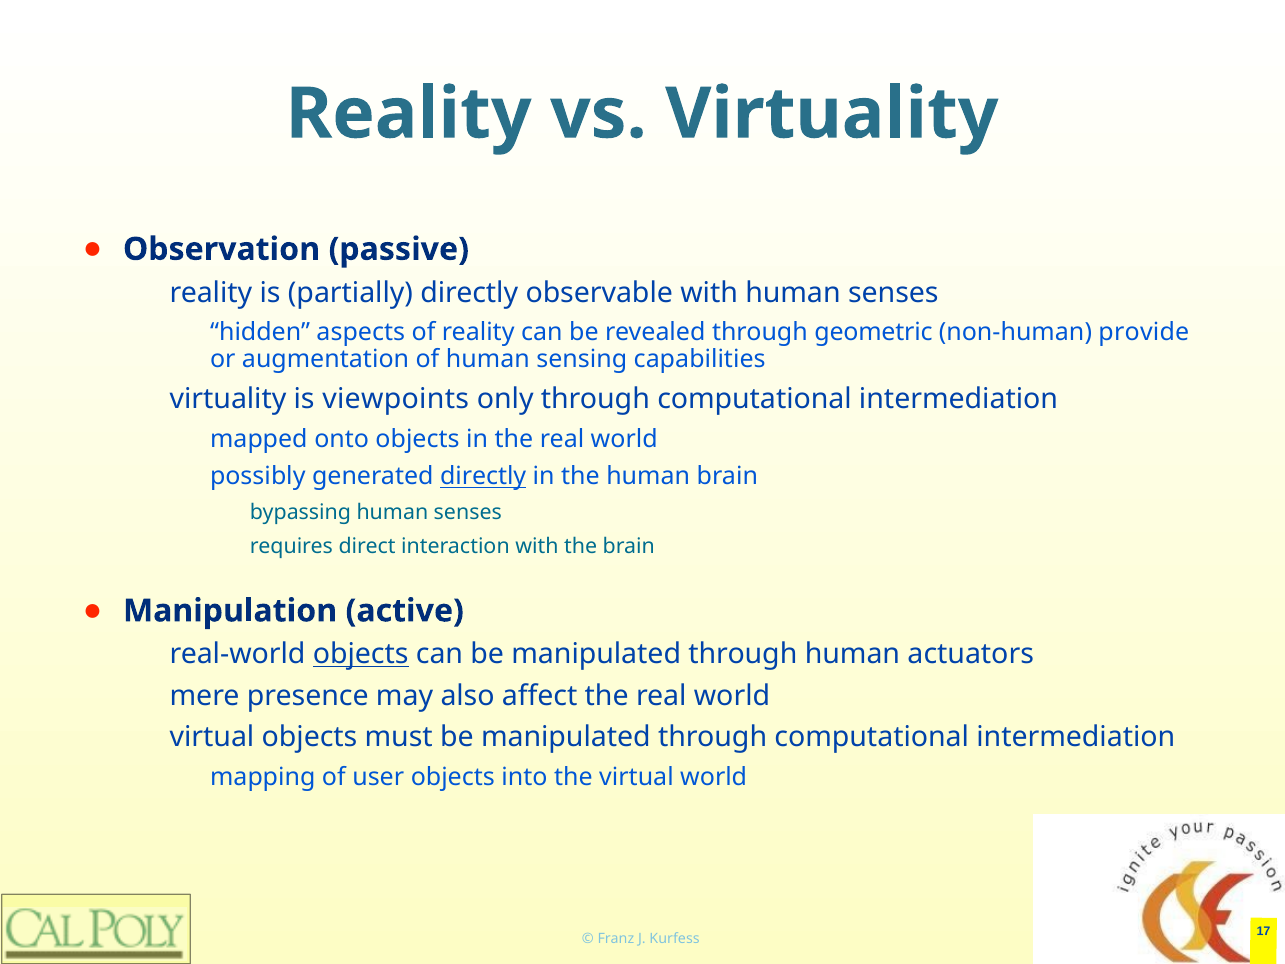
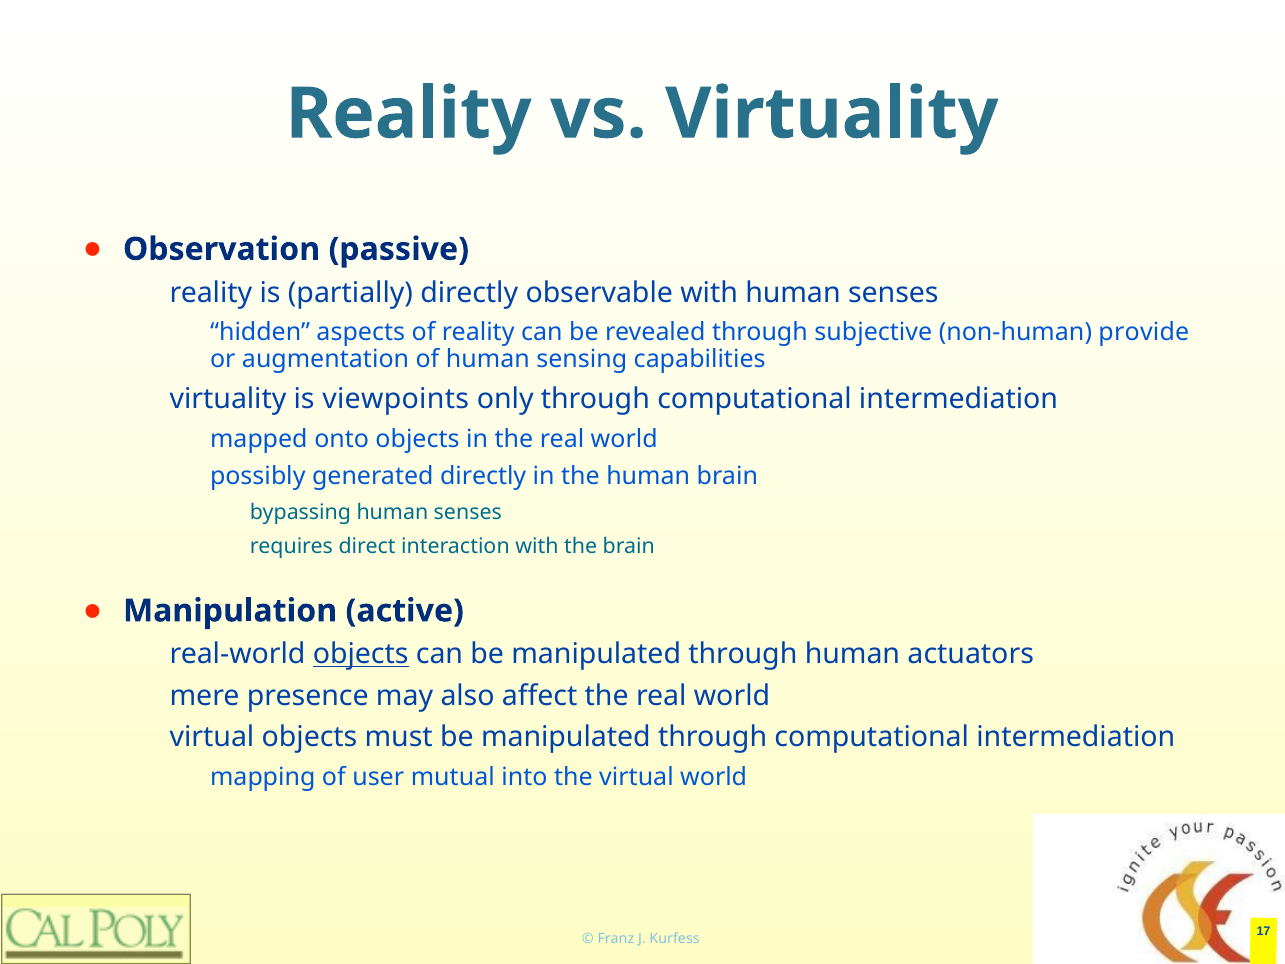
geometric: geometric -> subjective (873, 332)
directly underline: present -> none (483, 476)
user objects: objects -> mutual (453, 777)
